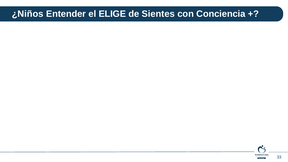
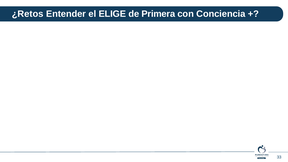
¿Niños: ¿Niños -> ¿Retos (28, 14)
Sientes: Sientes -> Primera (158, 14)
